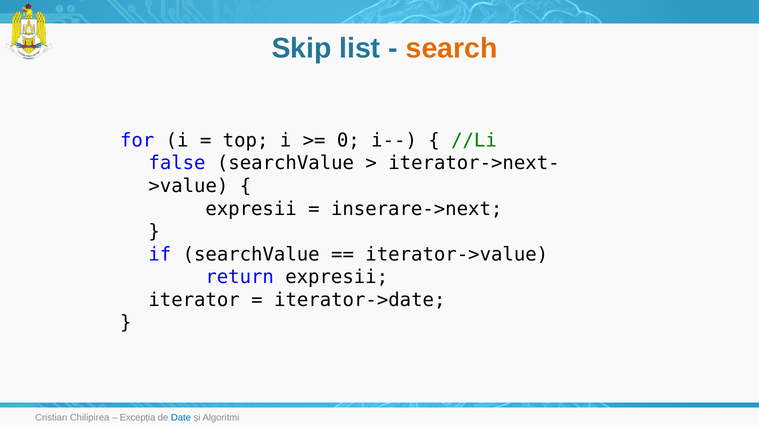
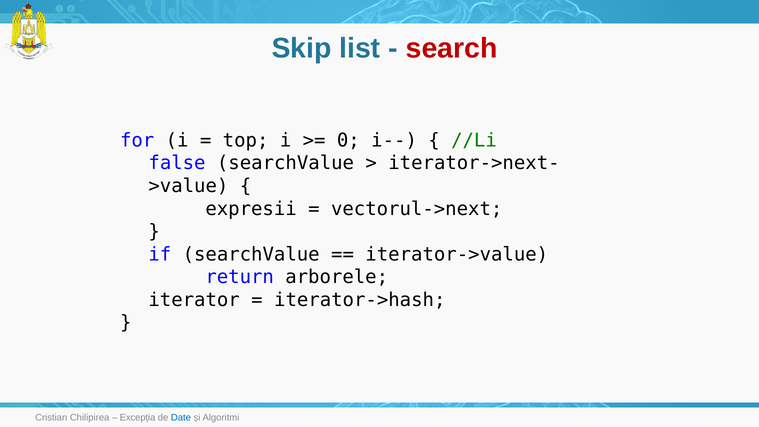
search colour: orange -> red (452, 48)
inserare->next: inserare->next -> vectorul->next (417, 209)
return expresii: expresii -> arborele (337, 277)
iterator->date: iterator->date -> iterator->hash (360, 300)
